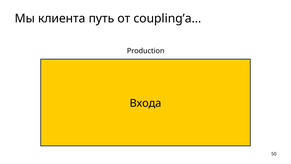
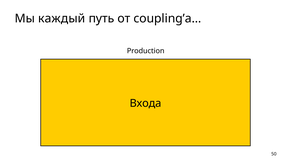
клиента: клиента -> каждый (62, 18)
